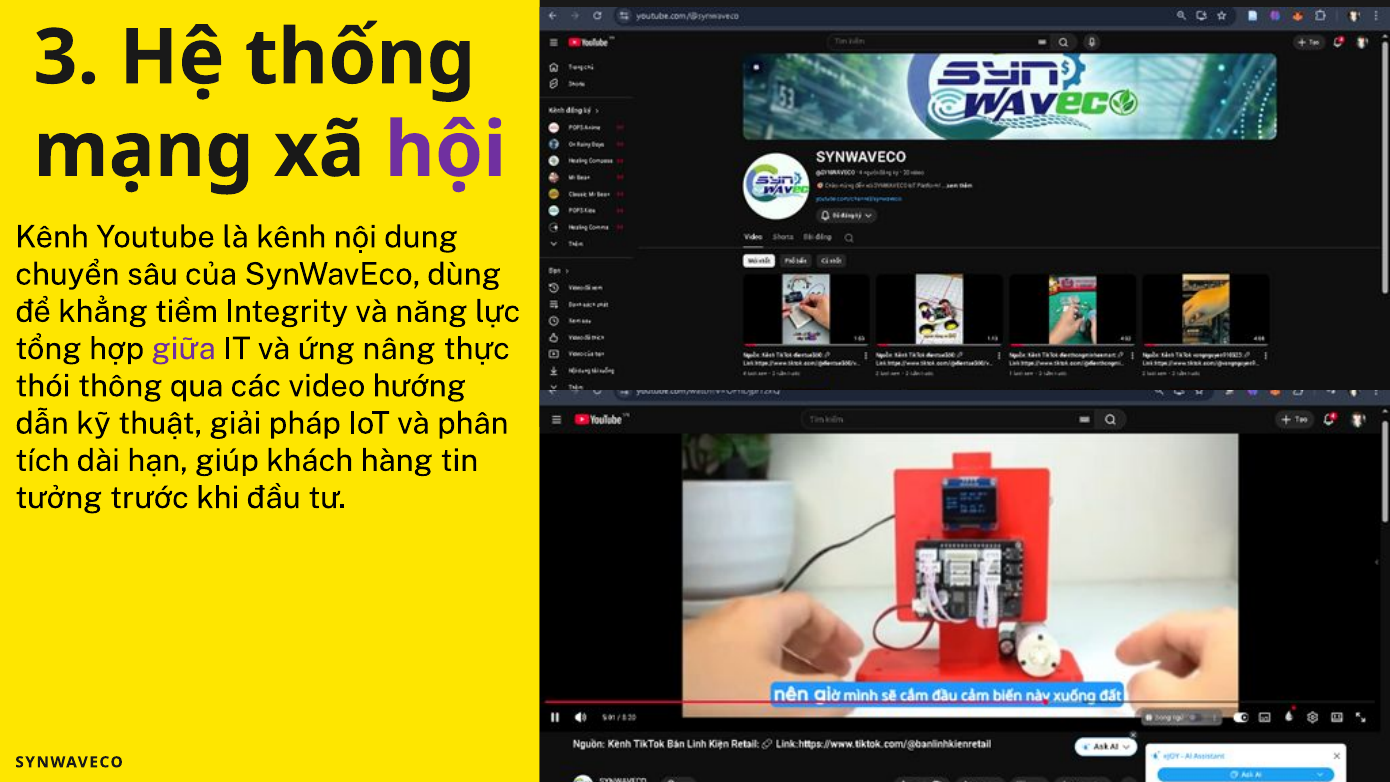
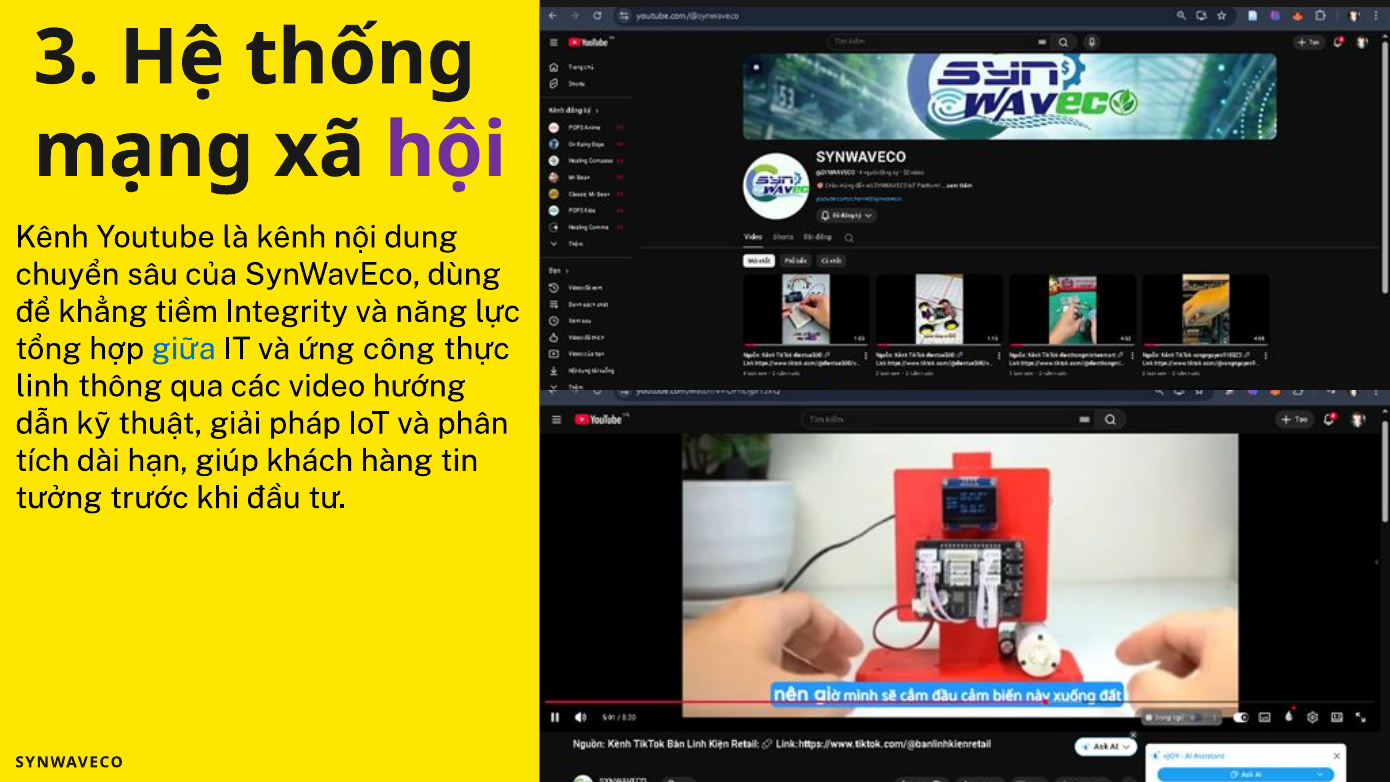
giữa colour: purple -> blue (184, 349)
nâng: nâng -> công (399, 349)
thói: thói -> linh (43, 386)
